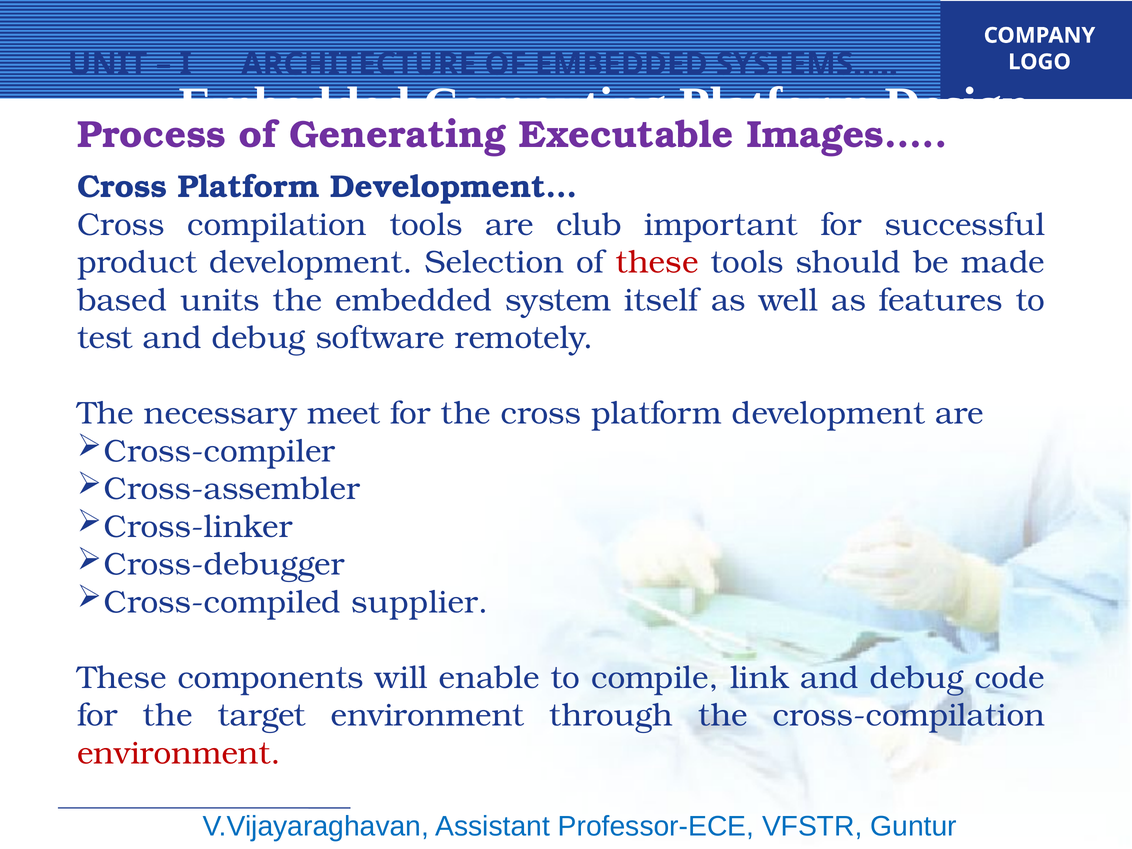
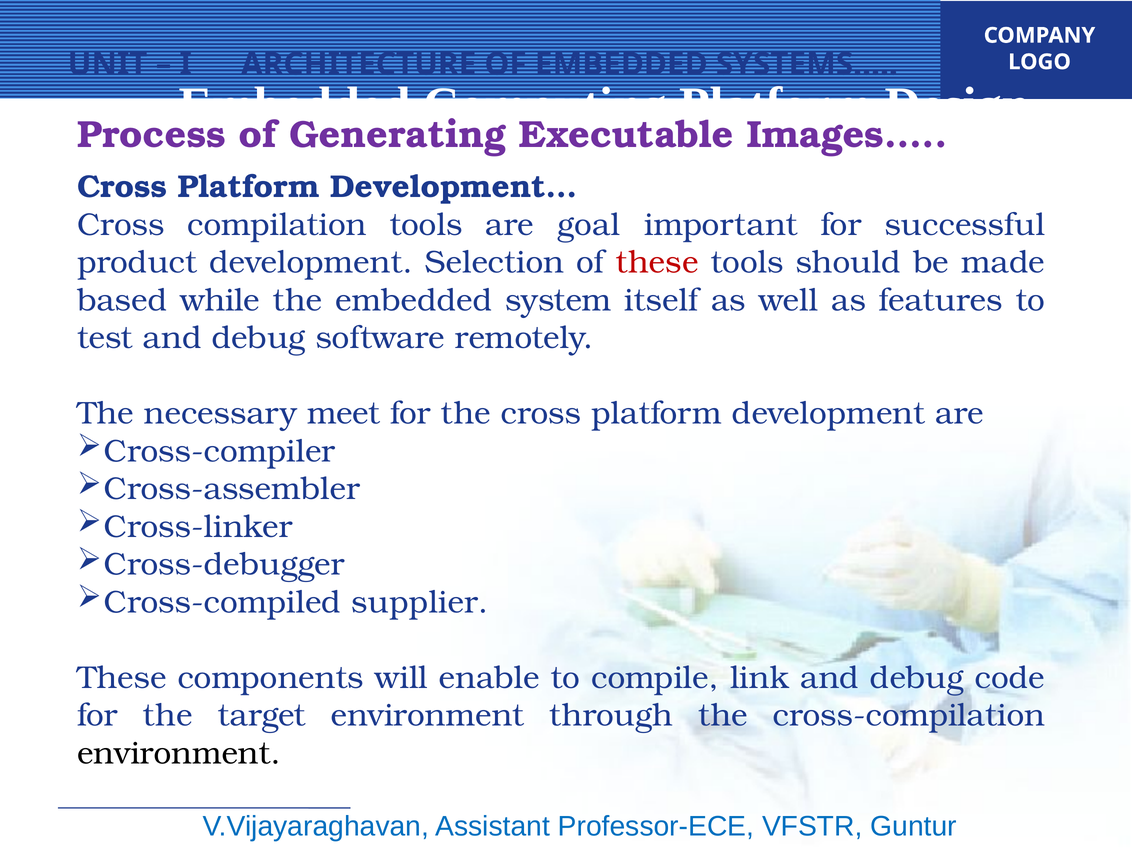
club: club -> goal (589, 225)
units: units -> while (220, 300)
environment colour: red -> black (179, 753)
